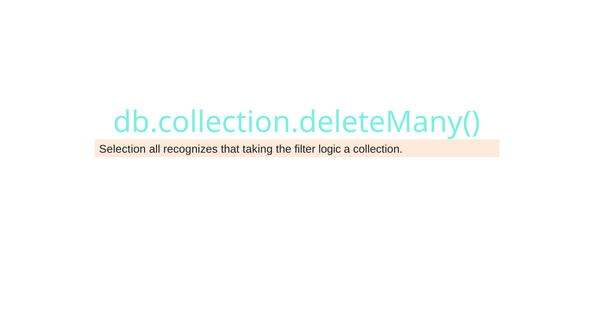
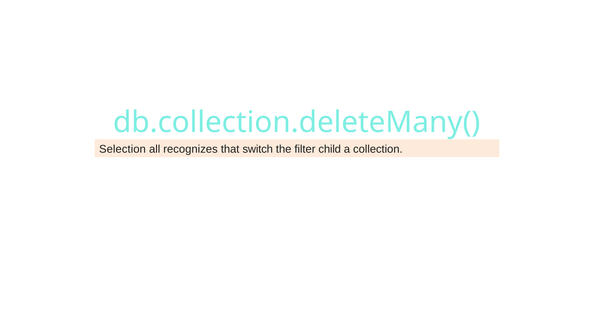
taking: taking -> switch (258, 149)
logic: logic -> child (330, 149)
